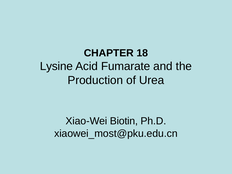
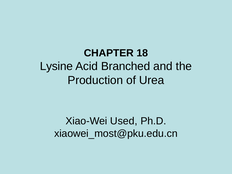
Fumarate: Fumarate -> Branched (126, 66)
Biotin: Biotin -> Used (124, 121)
